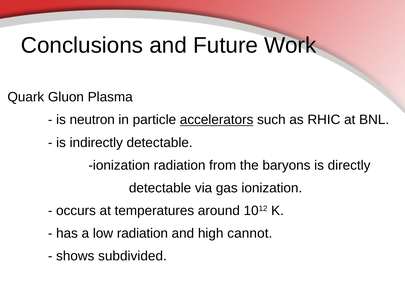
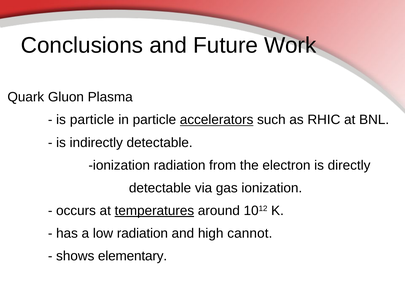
is neutron: neutron -> particle (92, 120)
baryons: baryons -> electron (286, 165)
temperatures underline: none -> present (154, 210)
subdivided: subdivided -> elementary (133, 256)
